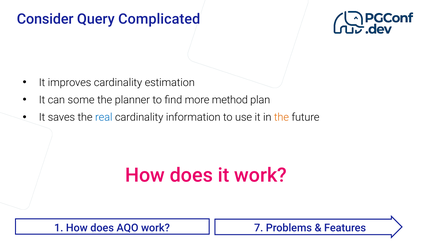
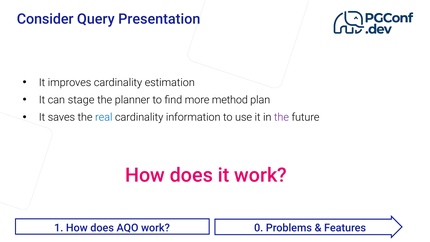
Complicated: Complicated -> Presentation (159, 19)
some: some -> stage (81, 100)
the colour: orange -> purple (281, 117)
7: 7 -> 0 (259, 228)
